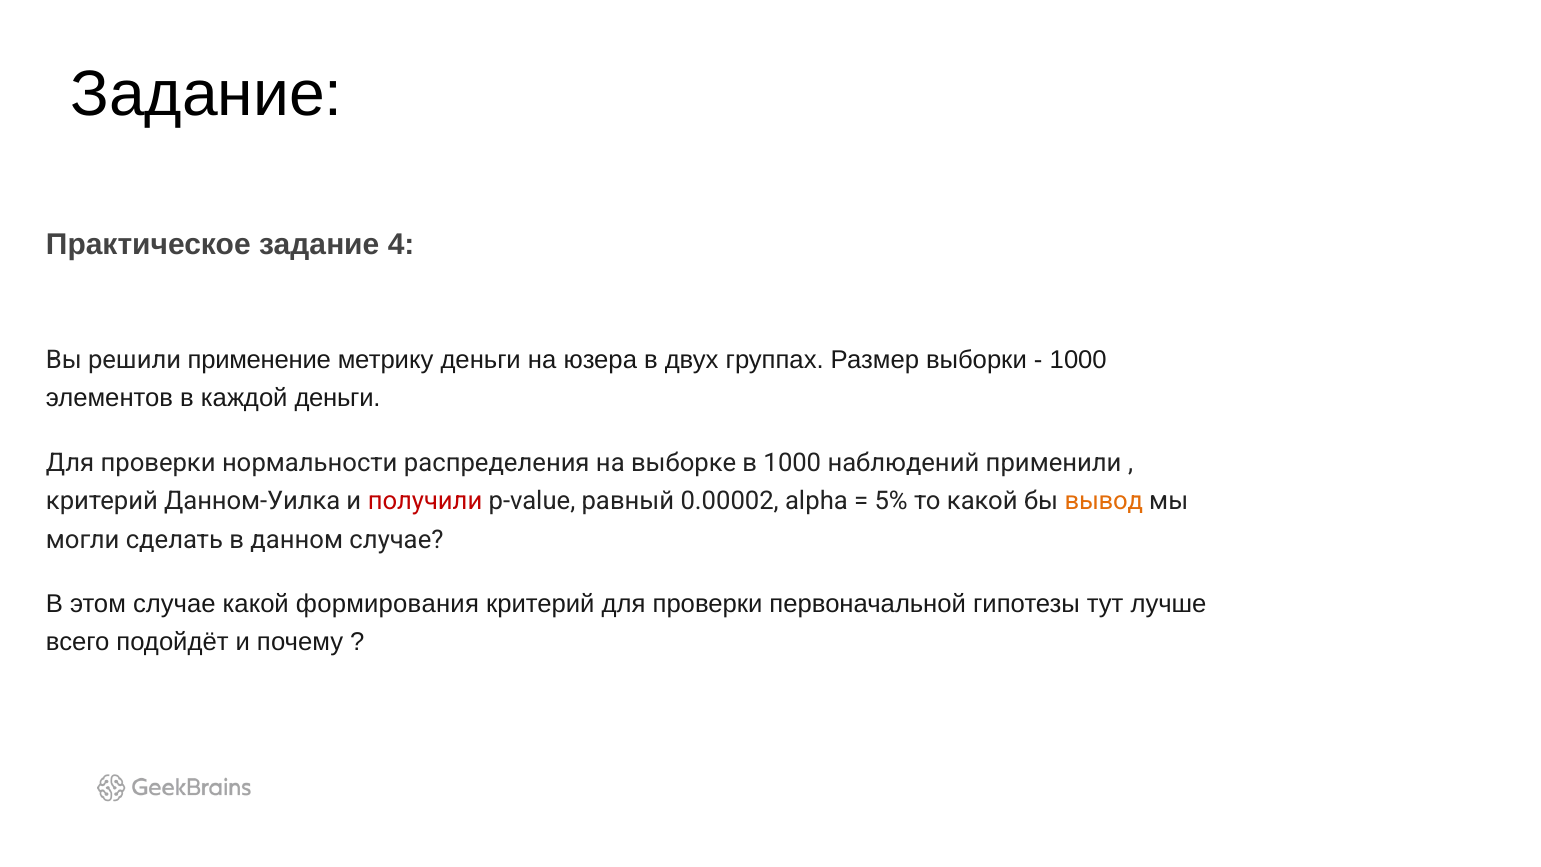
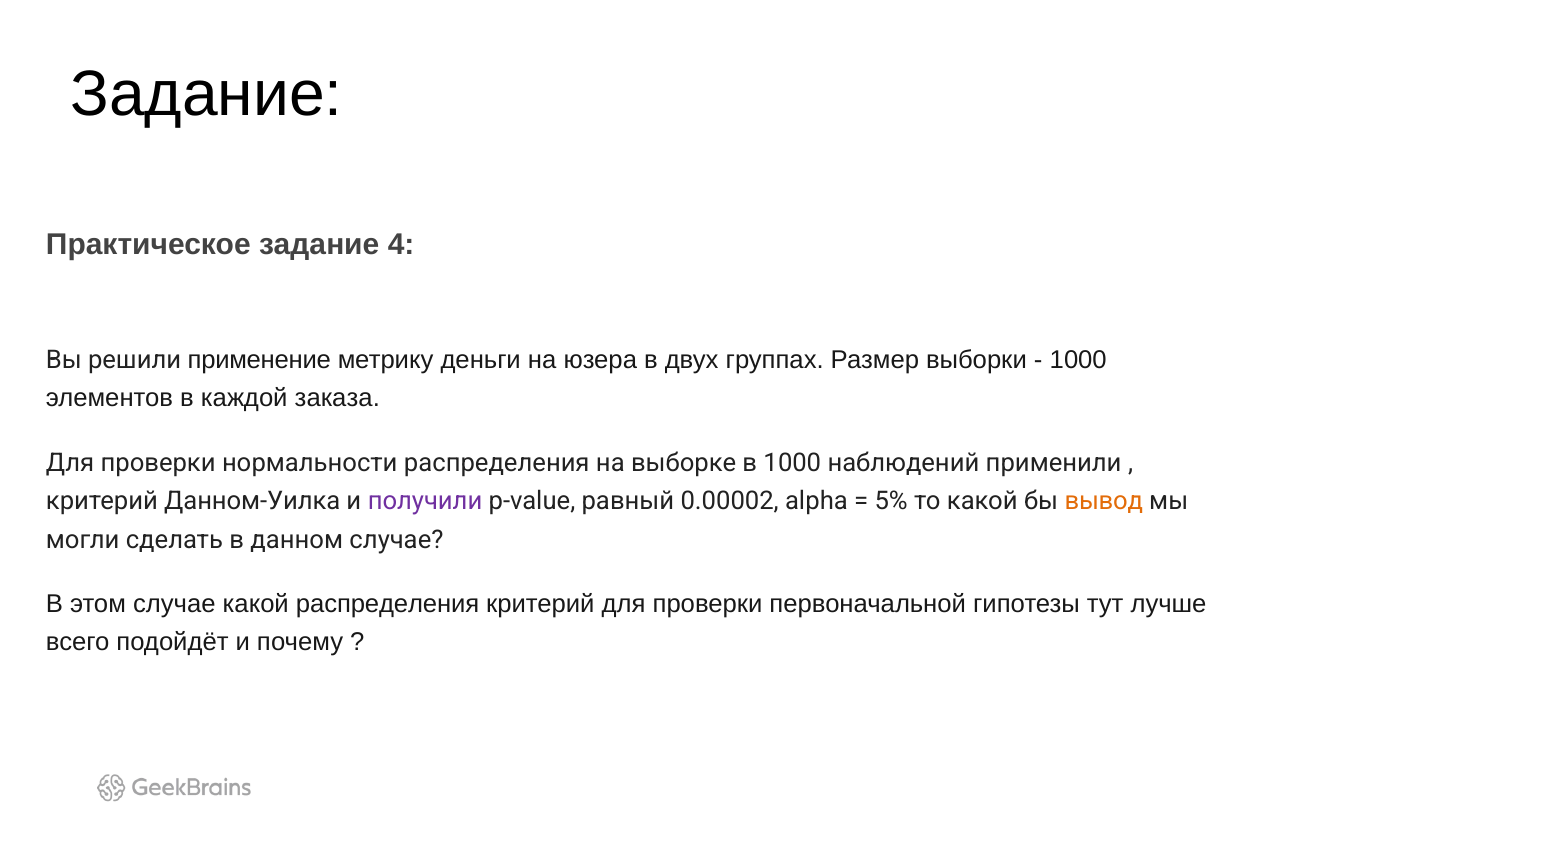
каждой деньги: деньги -> заказа (337, 398)
получили colour: red -> purple (425, 501)
какой формирования: формирования -> распределения (388, 604)
